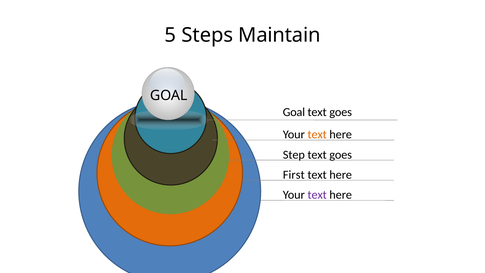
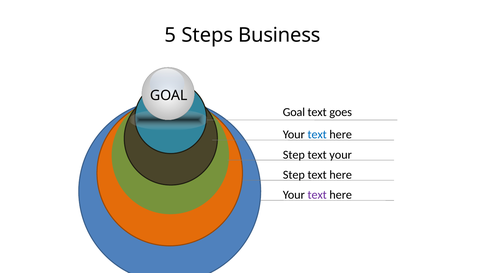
Maintain: Maintain -> Business (279, 35)
text colour: orange -> blue (317, 135)
goes: goes -> your (341, 155)
First: First -> Step (294, 175)
